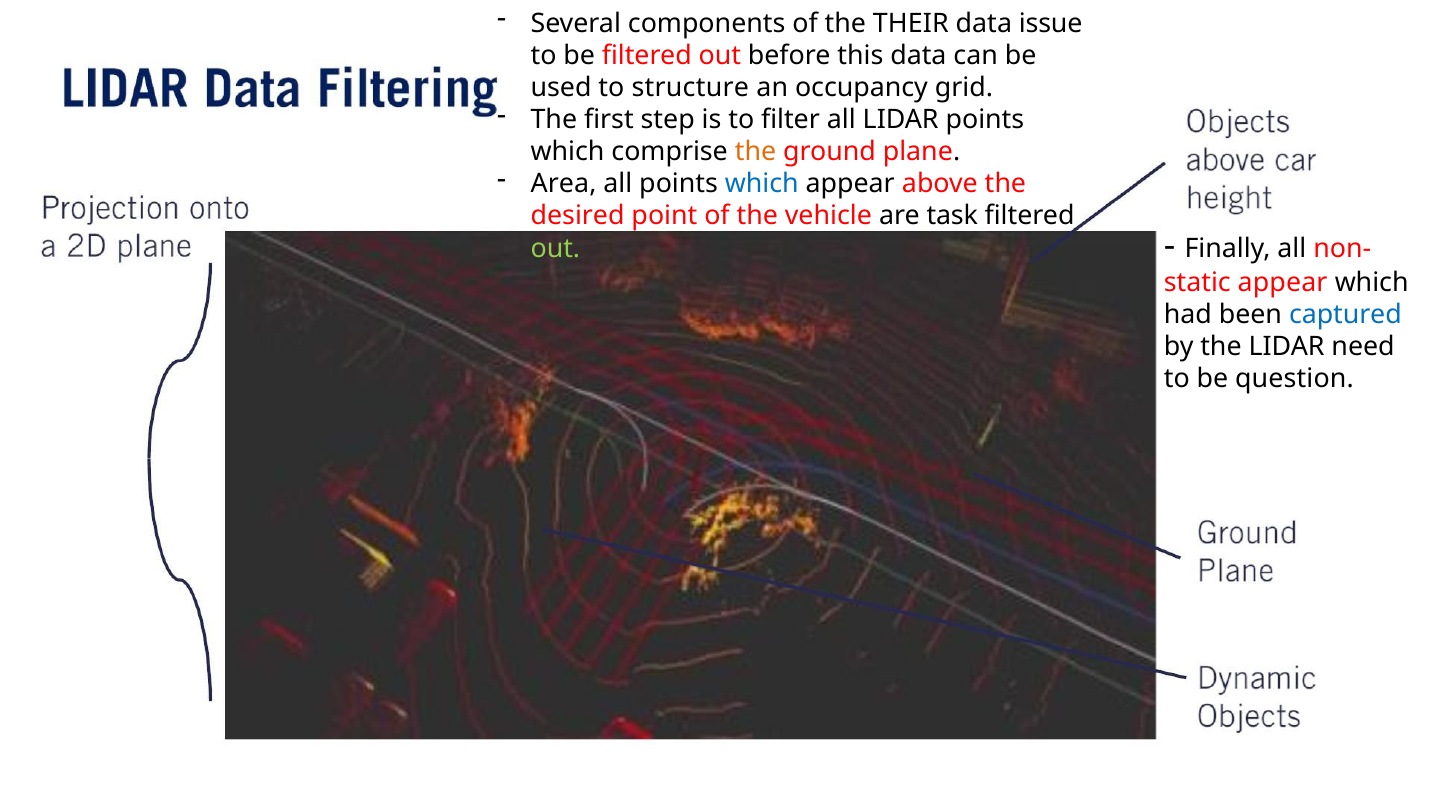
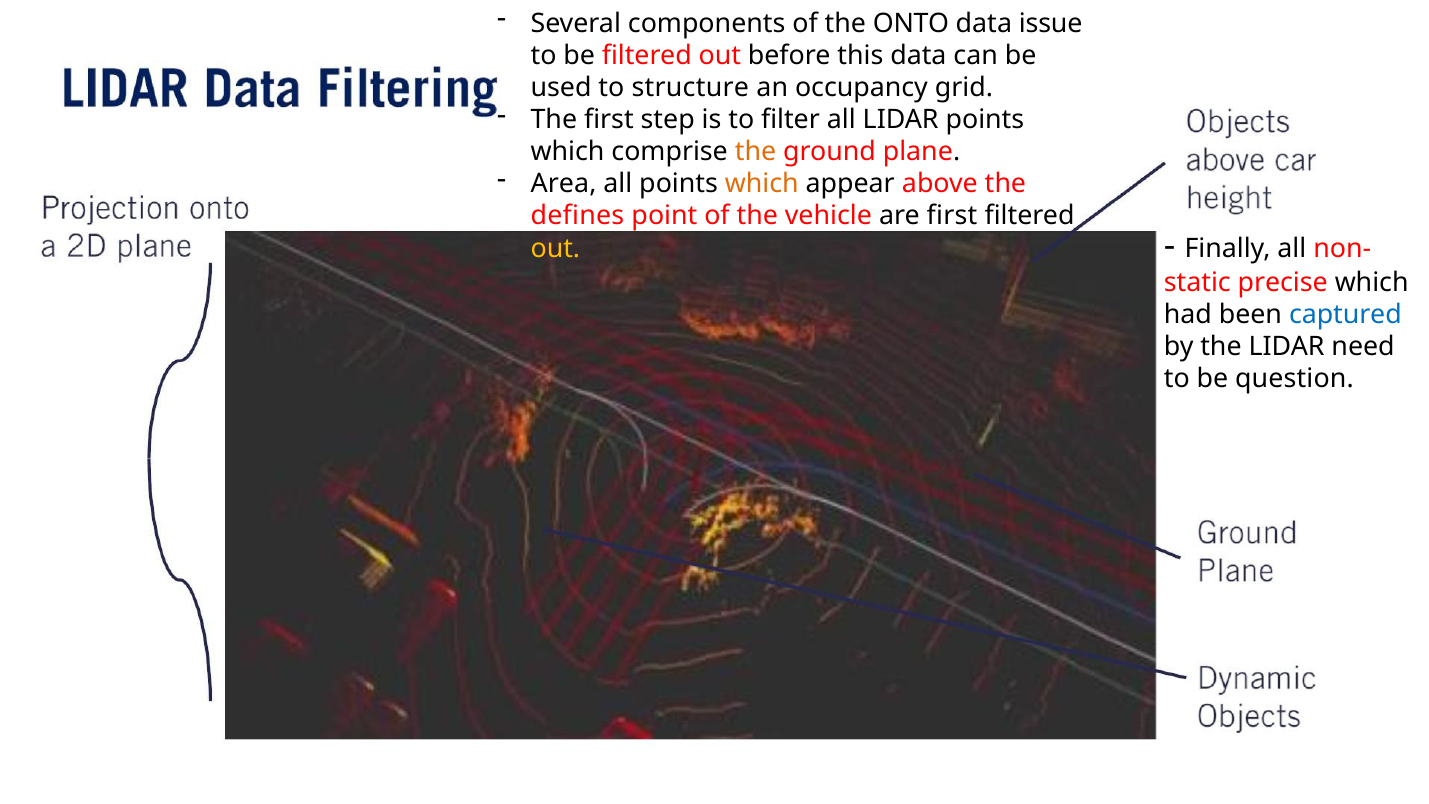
THEIR: THEIR -> ONTO (911, 23)
which colour: blue -> orange (762, 184)
desired: desired -> defines (577, 216)
are task: task -> first (952, 216)
out colour: light green -> yellow (555, 248)
appear: appear -> precise (1283, 282)
